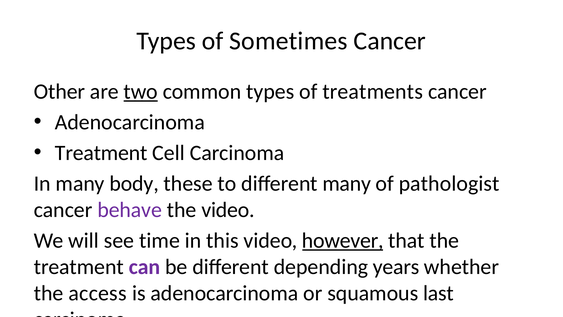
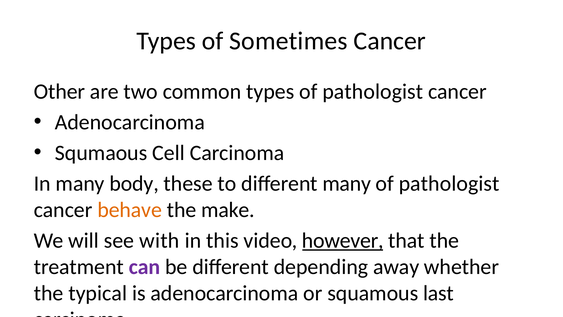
two underline: present -> none (141, 91)
types of treatments: treatments -> pathologist (373, 91)
Treatment: Treatment -> Squmaous (101, 153)
behave colour: purple -> orange (130, 210)
the video: video -> make (228, 210)
time: time -> with (159, 240)
years: years -> away (396, 267)
access: access -> typical (98, 293)
